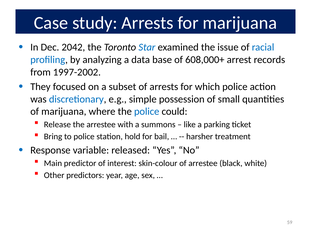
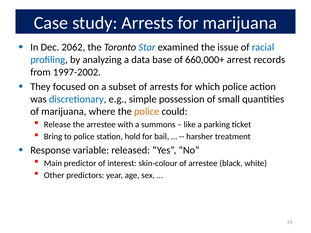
2042: 2042 -> 2062 (73, 47)
608,000+: 608,000+ -> 660,000+ (205, 60)
police colour: blue -> orange (147, 112)
